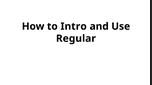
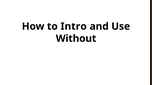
Regular: Regular -> Without (76, 39)
